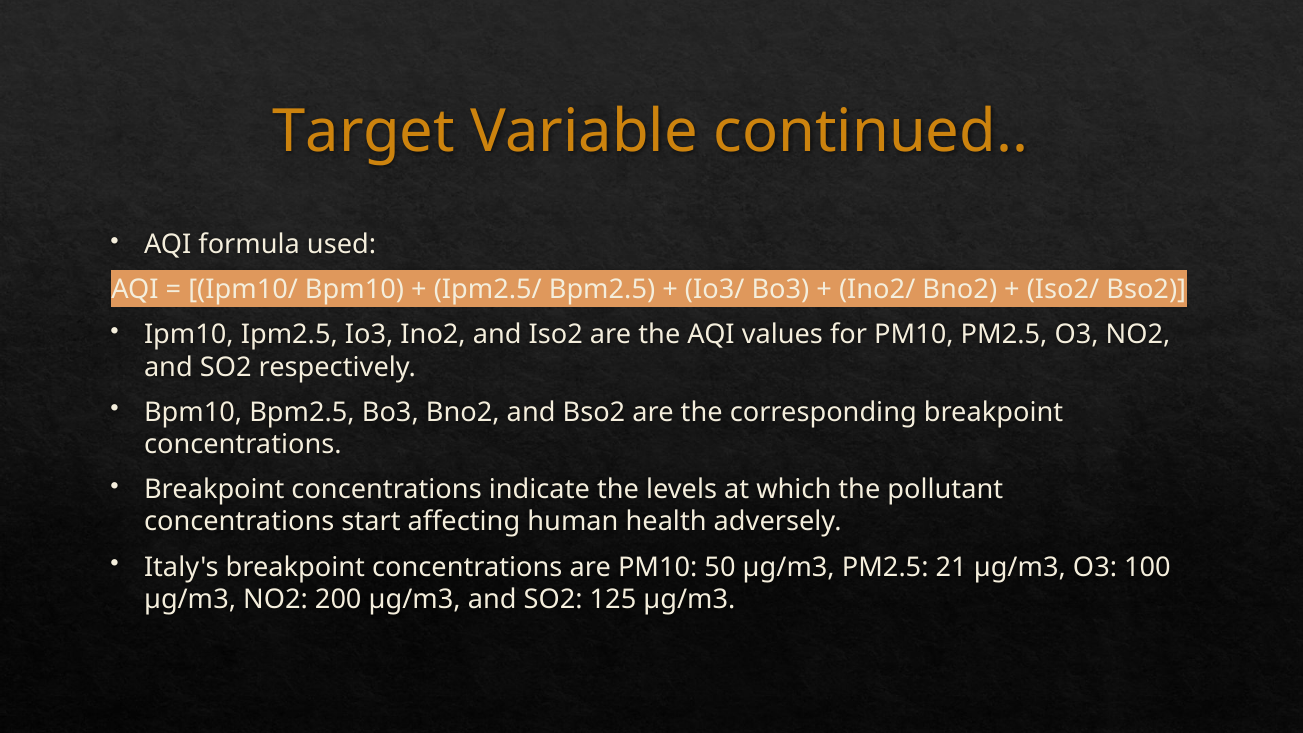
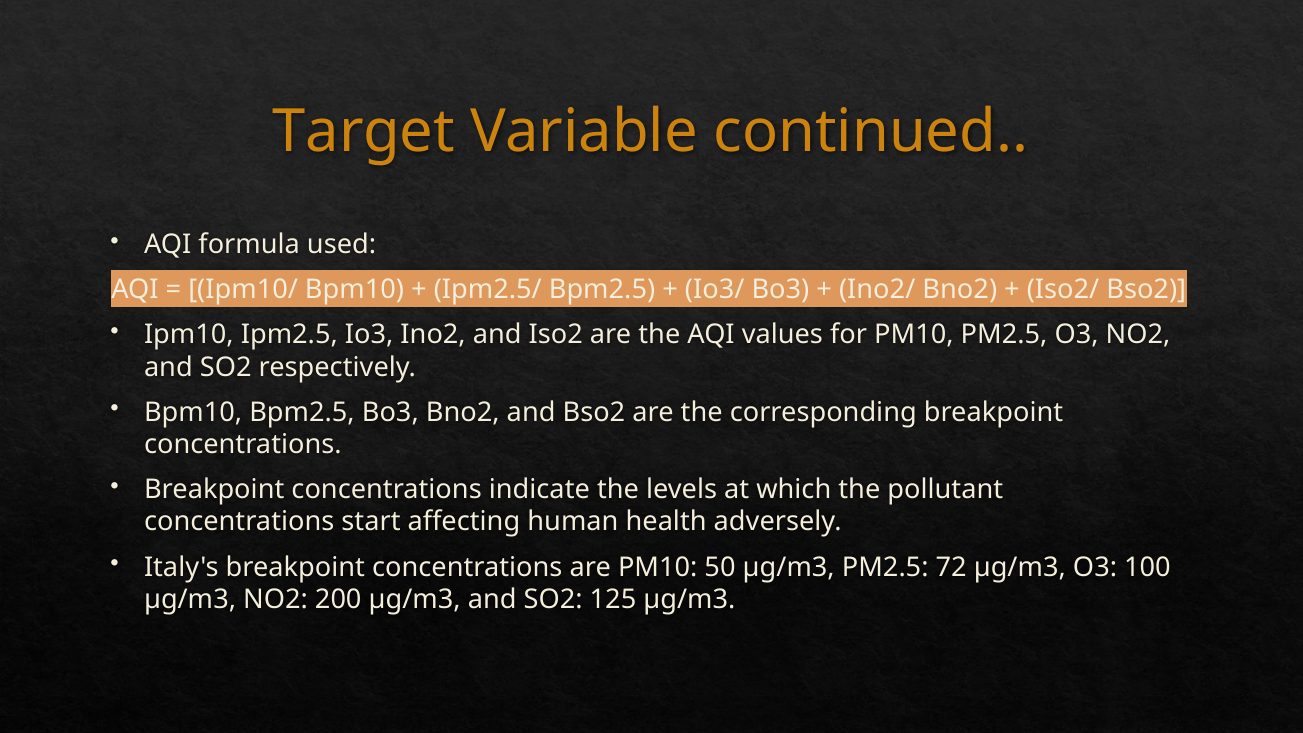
21: 21 -> 72 (951, 567)
